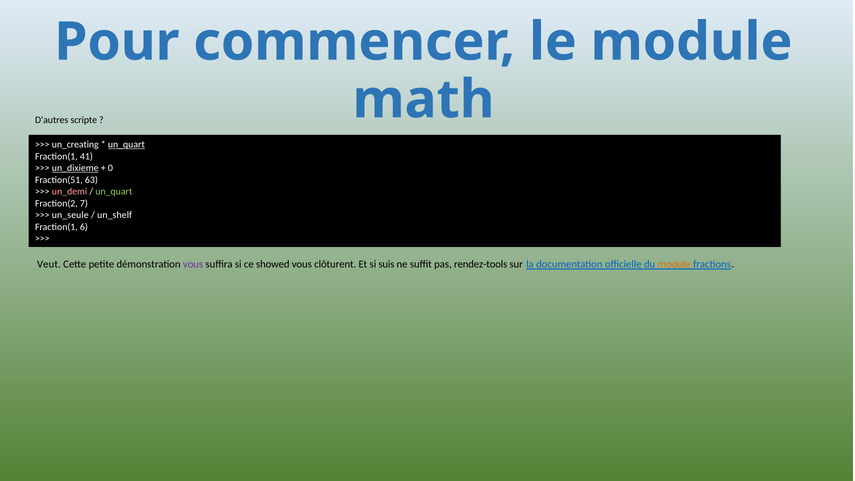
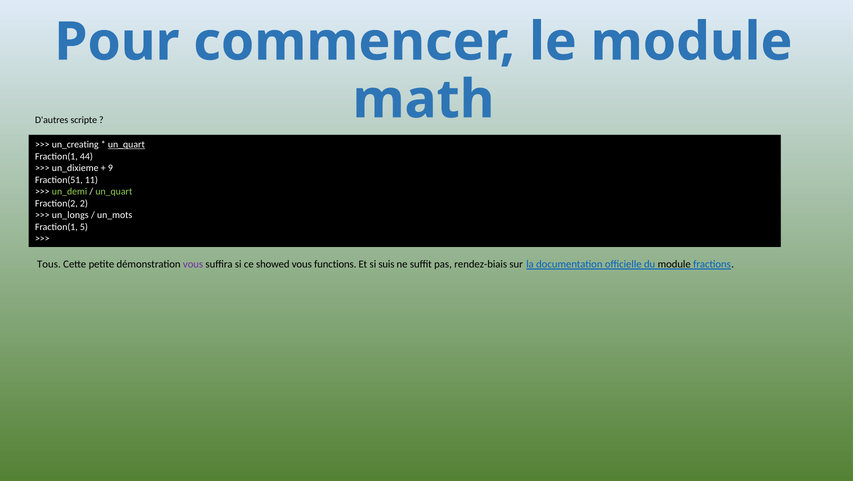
41: 41 -> 44 (86, 156)
un_dixieme underline: present -> none (75, 168)
0: 0 -> 9 (110, 168)
63: 63 -> 11 (91, 180)
un_demi colour: pink -> light green (70, 192)
7: 7 -> 2 (84, 203)
un_seule: un_seule -> un_longs (70, 215)
un_shelf: un_shelf -> un_mots (115, 215)
6: 6 -> 5 (84, 227)
Veut: Veut -> Tous (49, 264)
clôturent: clôturent -> functions (335, 264)
rendez-tools: rendez-tools -> rendez-biais (481, 264)
module colour: orange -> black (674, 264)
